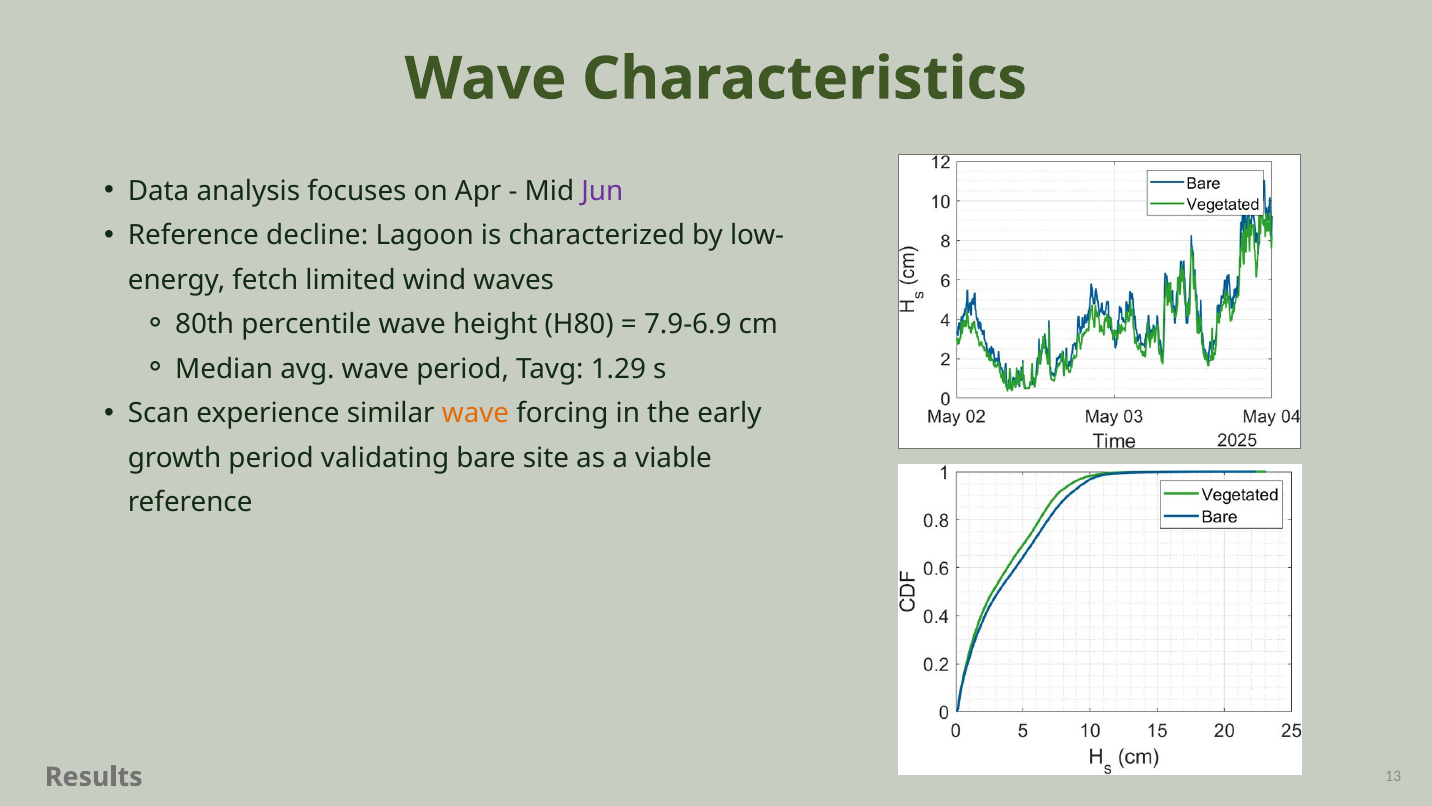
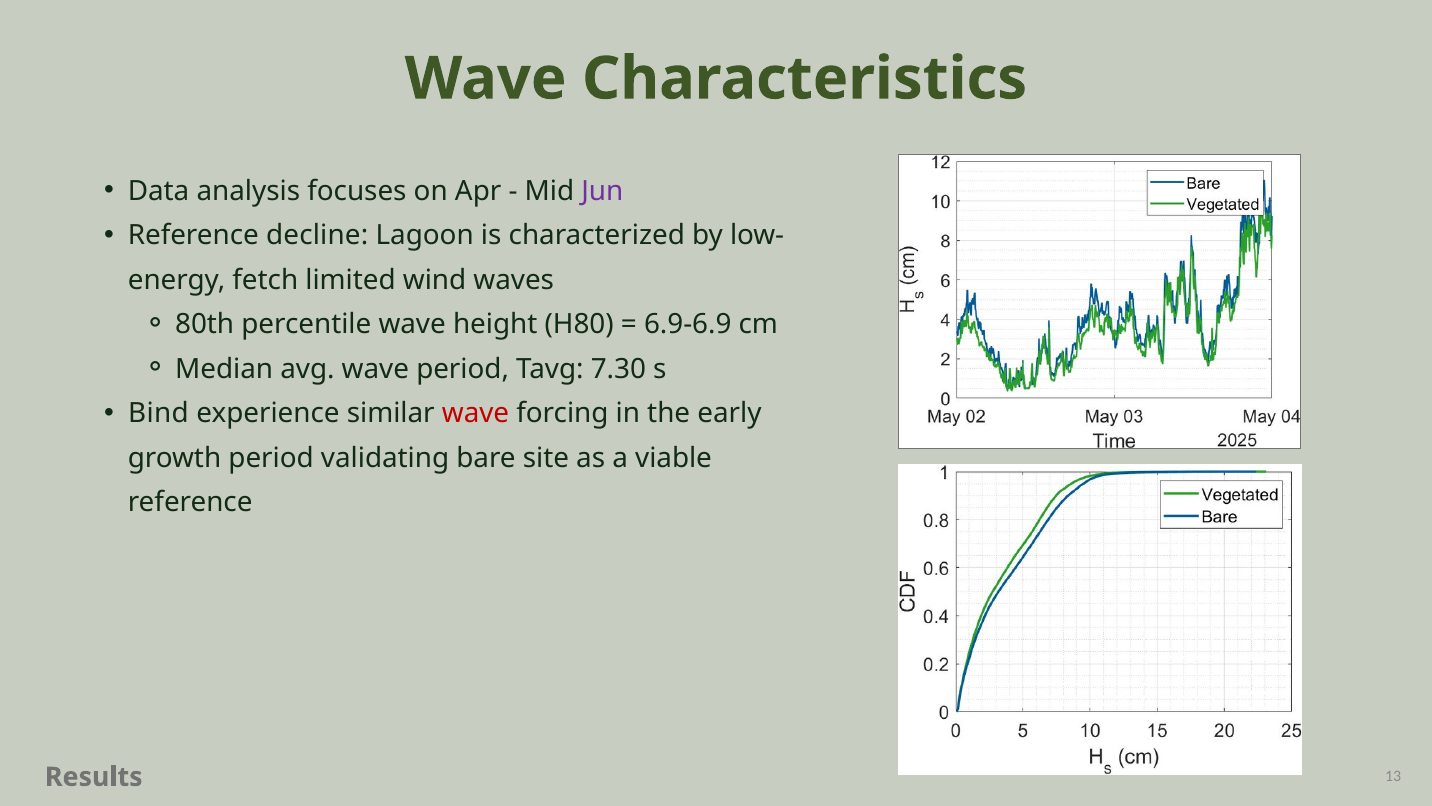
7.9-6.9: 7.9-6.9 -> 6.9-6.9 (688, 324)
1.29: 1.29 -> 7.30 (618, 369)
Scan: Scan -> Bind (158, 413)
wave colour: orange -> red (476, 413)
